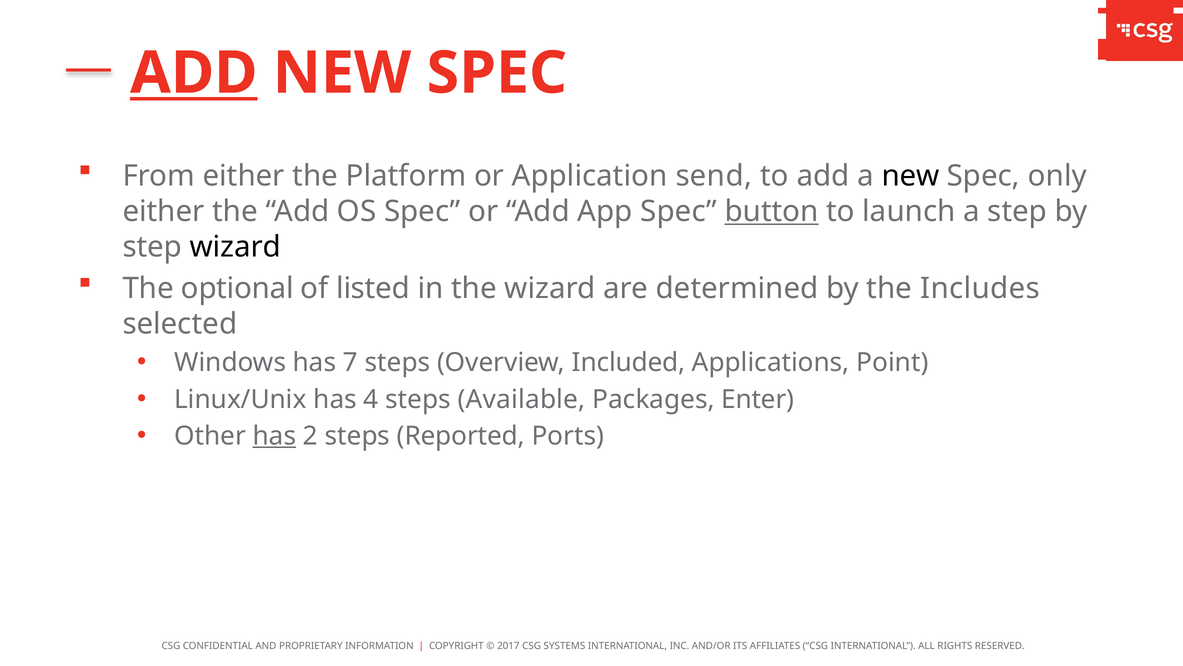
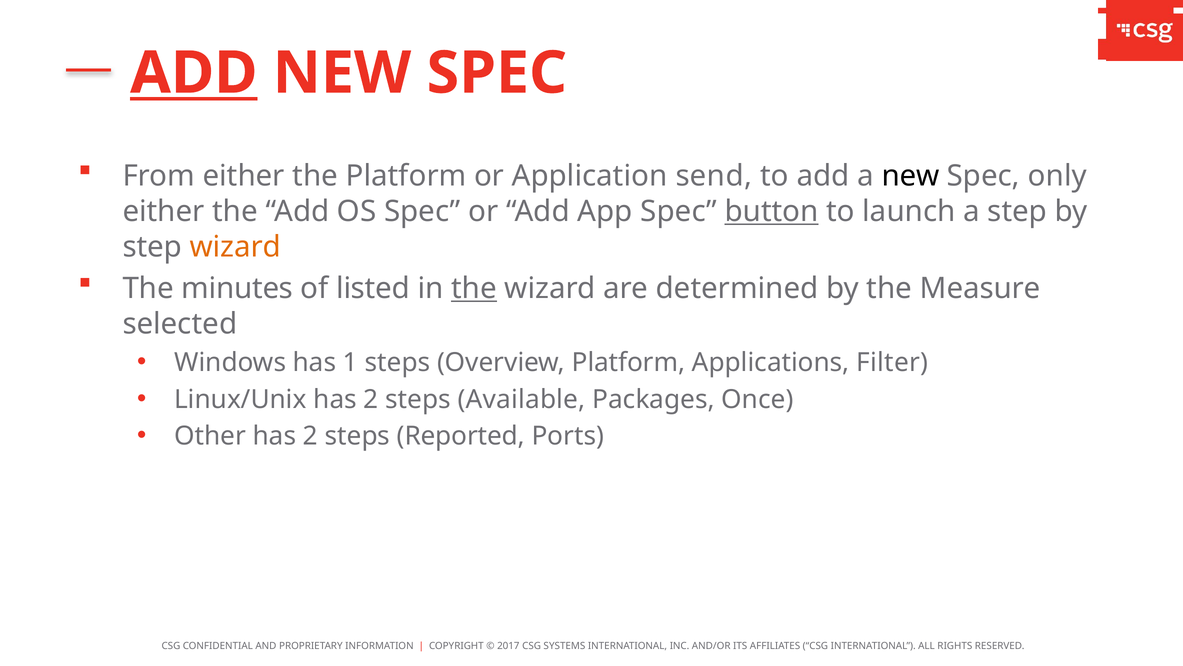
wizard colour: black -> orange (235, 247)
optional: optional -> minutes (237, 288)
the underline: none -> present (474, 288)
Includes: Includes -> Measure (980, 288)
7: 7 -> 1 (351, 362)
Overview Included: Included -> Platform (629, 362)
Point: Point -> Filter (892, 362)
Linux/Unix has 4: 4 -> 2 (371, 399)
Enter: Enter -> Once (758, 399)
has underline: present -> none (274, 436)
